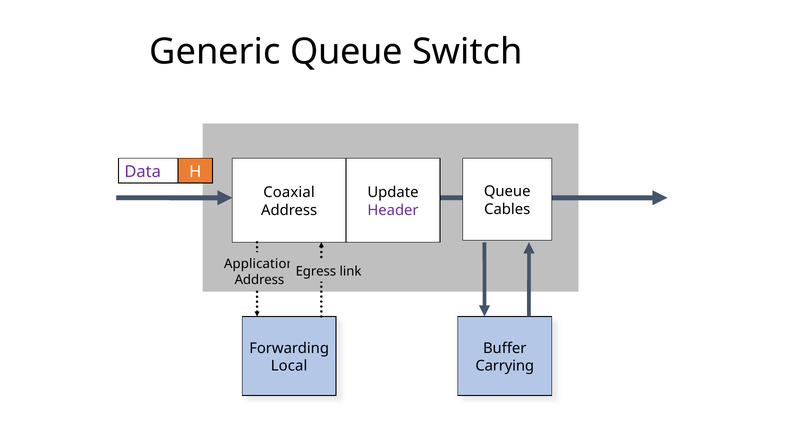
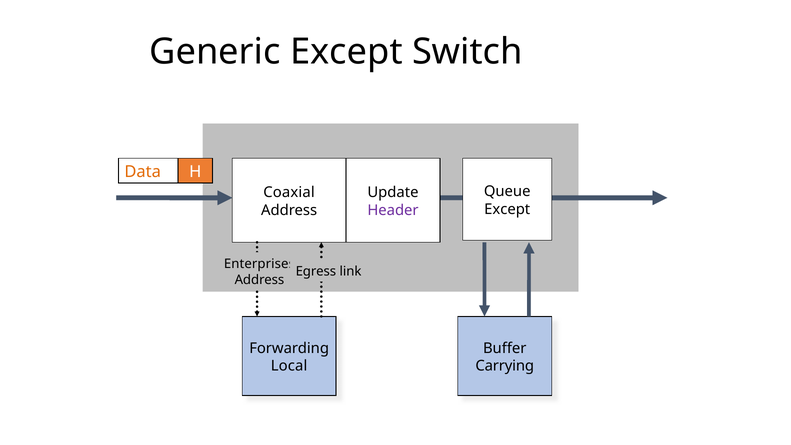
Generic Queue: Queue -> Except (346, 52)
Data colour: purple -> orange (143, 172)
Cables: Cables -> Except (507, 209)
Application: Application -> Enterprises (259, 264)
